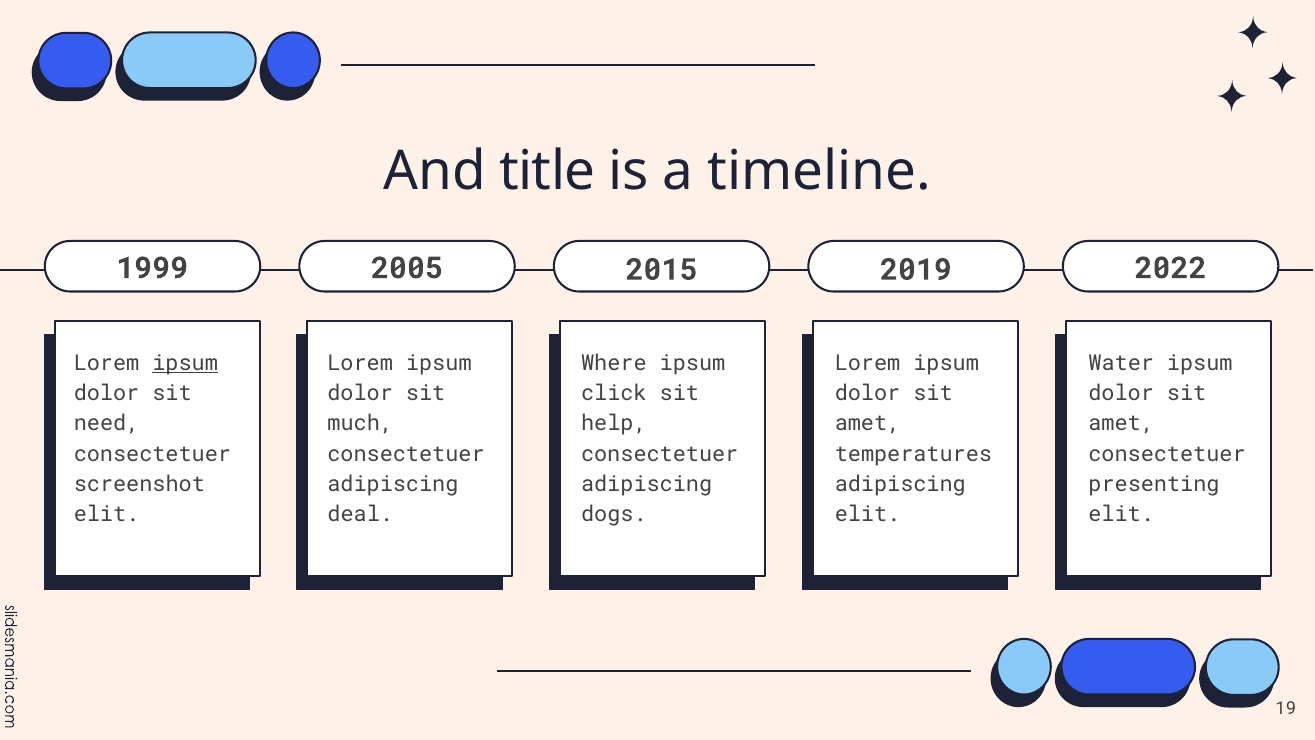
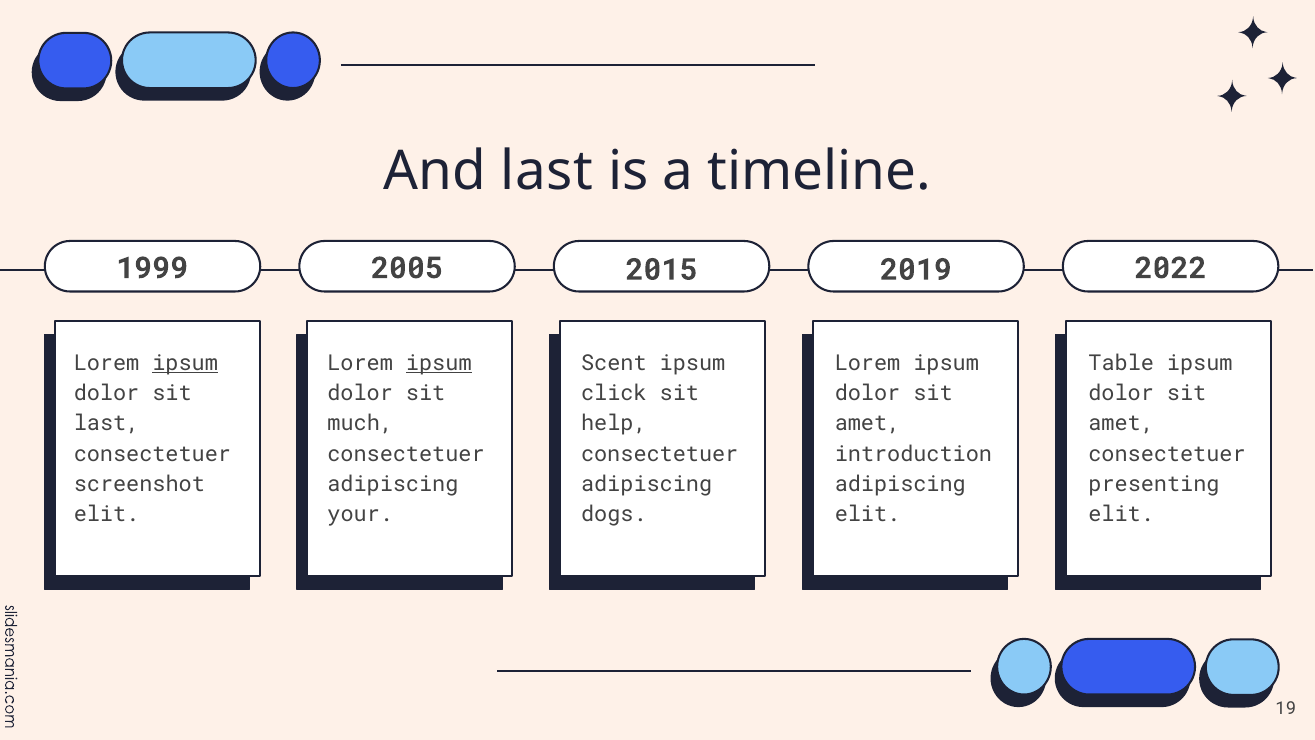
And title: title -> last (547, 171)
ipsum underline: none -> present (439, 363)
Where: Where -> Scent (614, 363)
Water: Water -> Table (1121, 363)
need: need -> last (107, 423)
temperatures: temperatures -> introduction (913, 454)
deal: deal -> your (360, 514)
